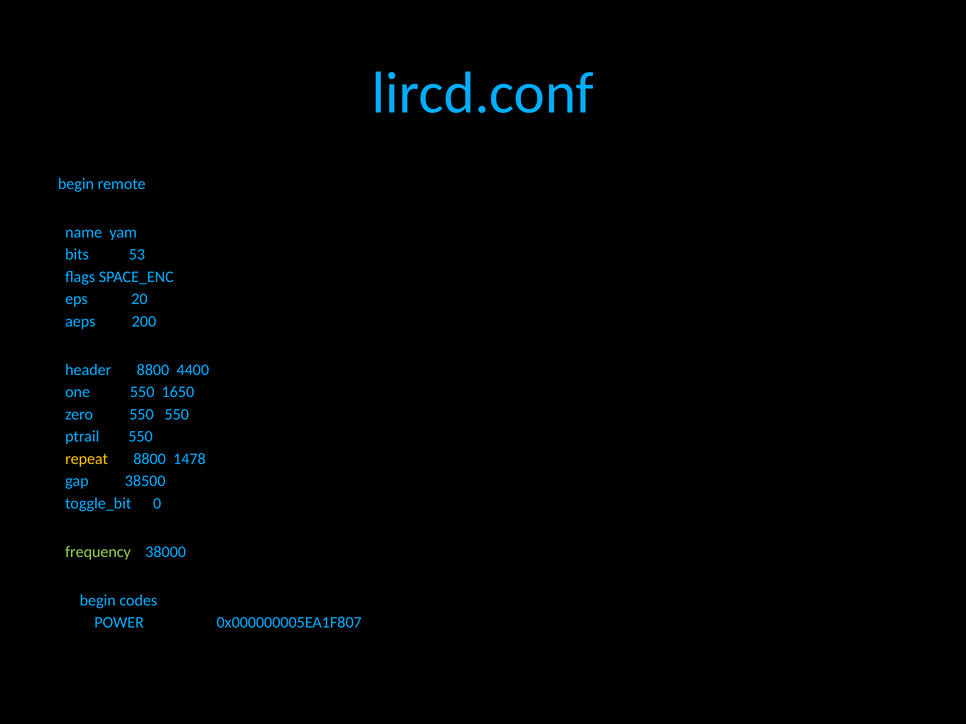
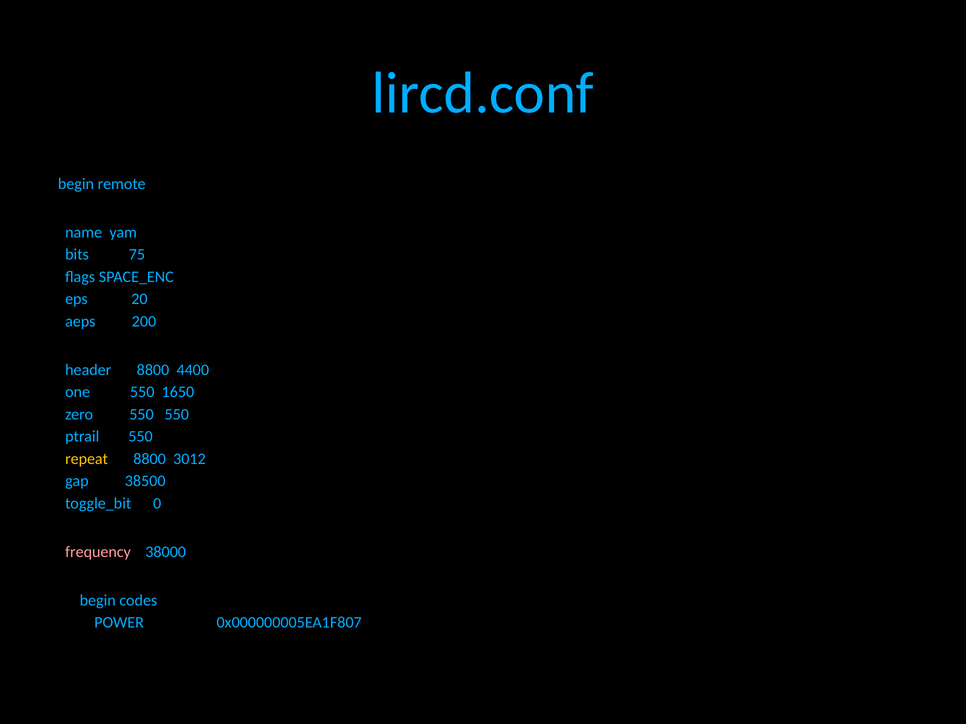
53: 53 -> 75 (137, 255)
1478: 1478 -> 3012 (189, 459)
frequency colour: light green -> pink (98, 552)
